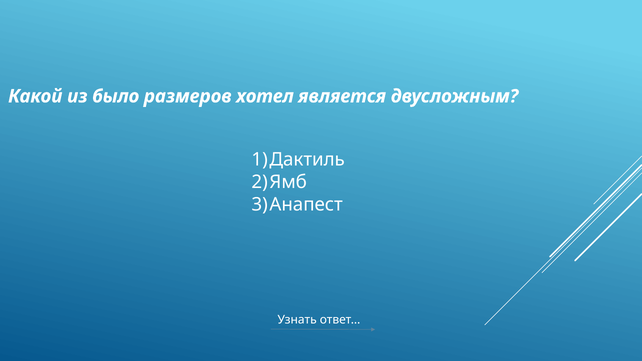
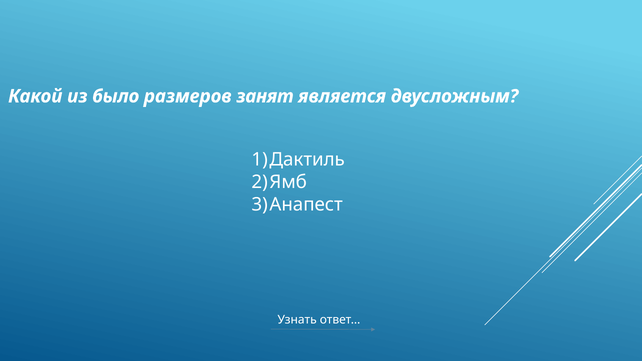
хотел: хотел -> занят (265, 96)
